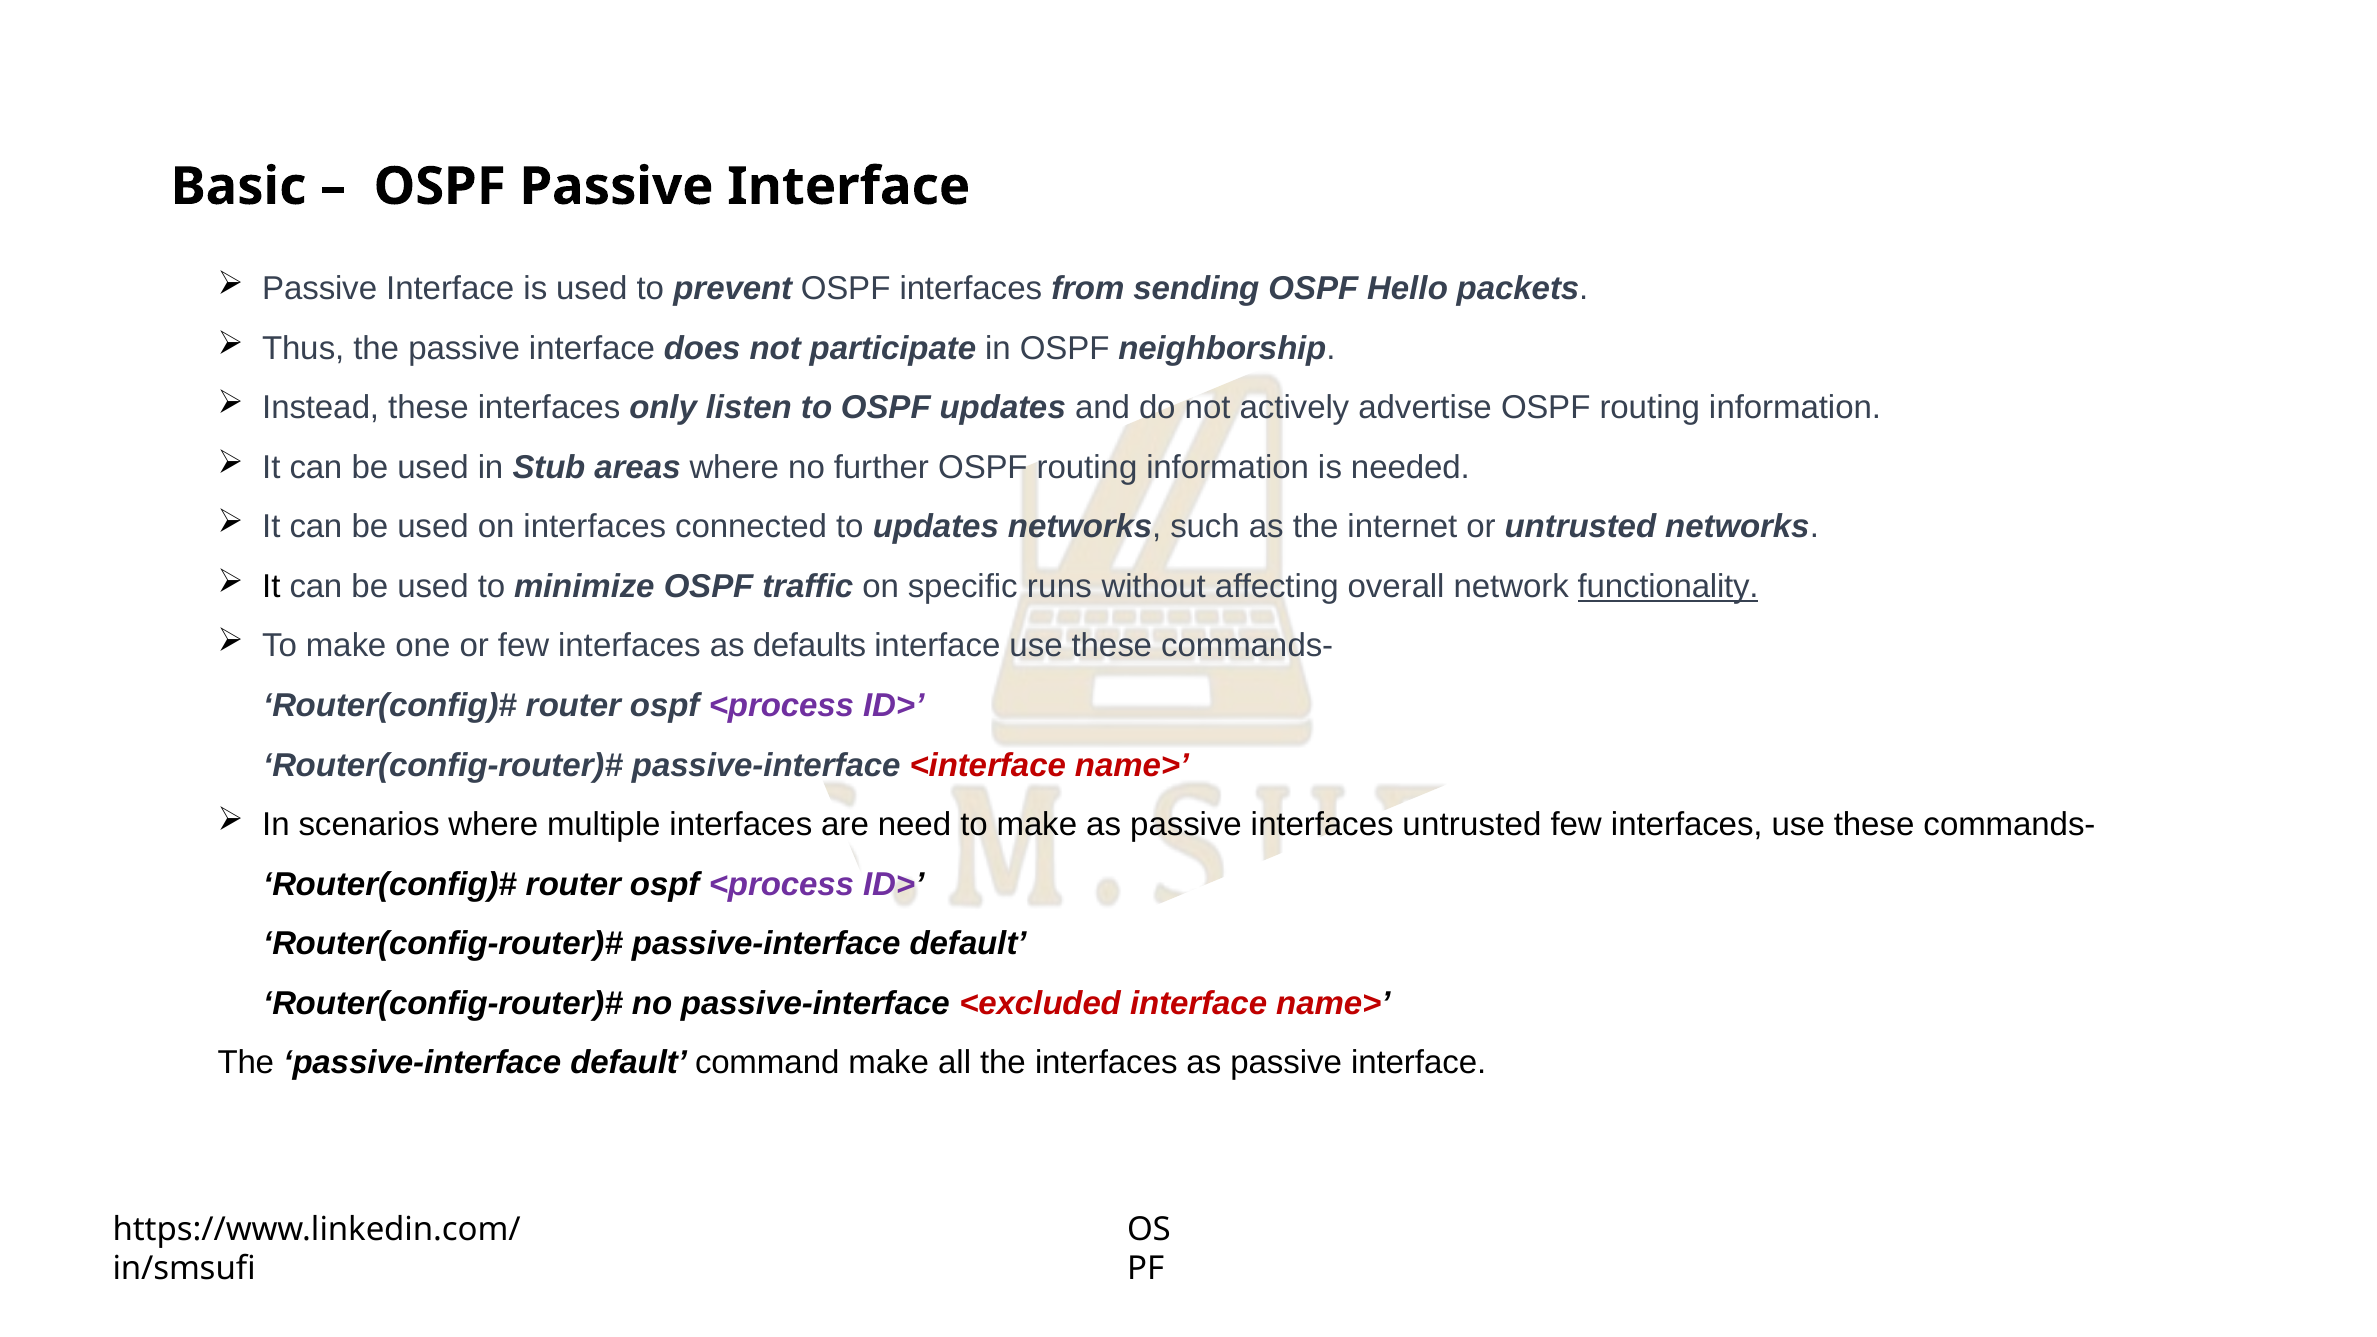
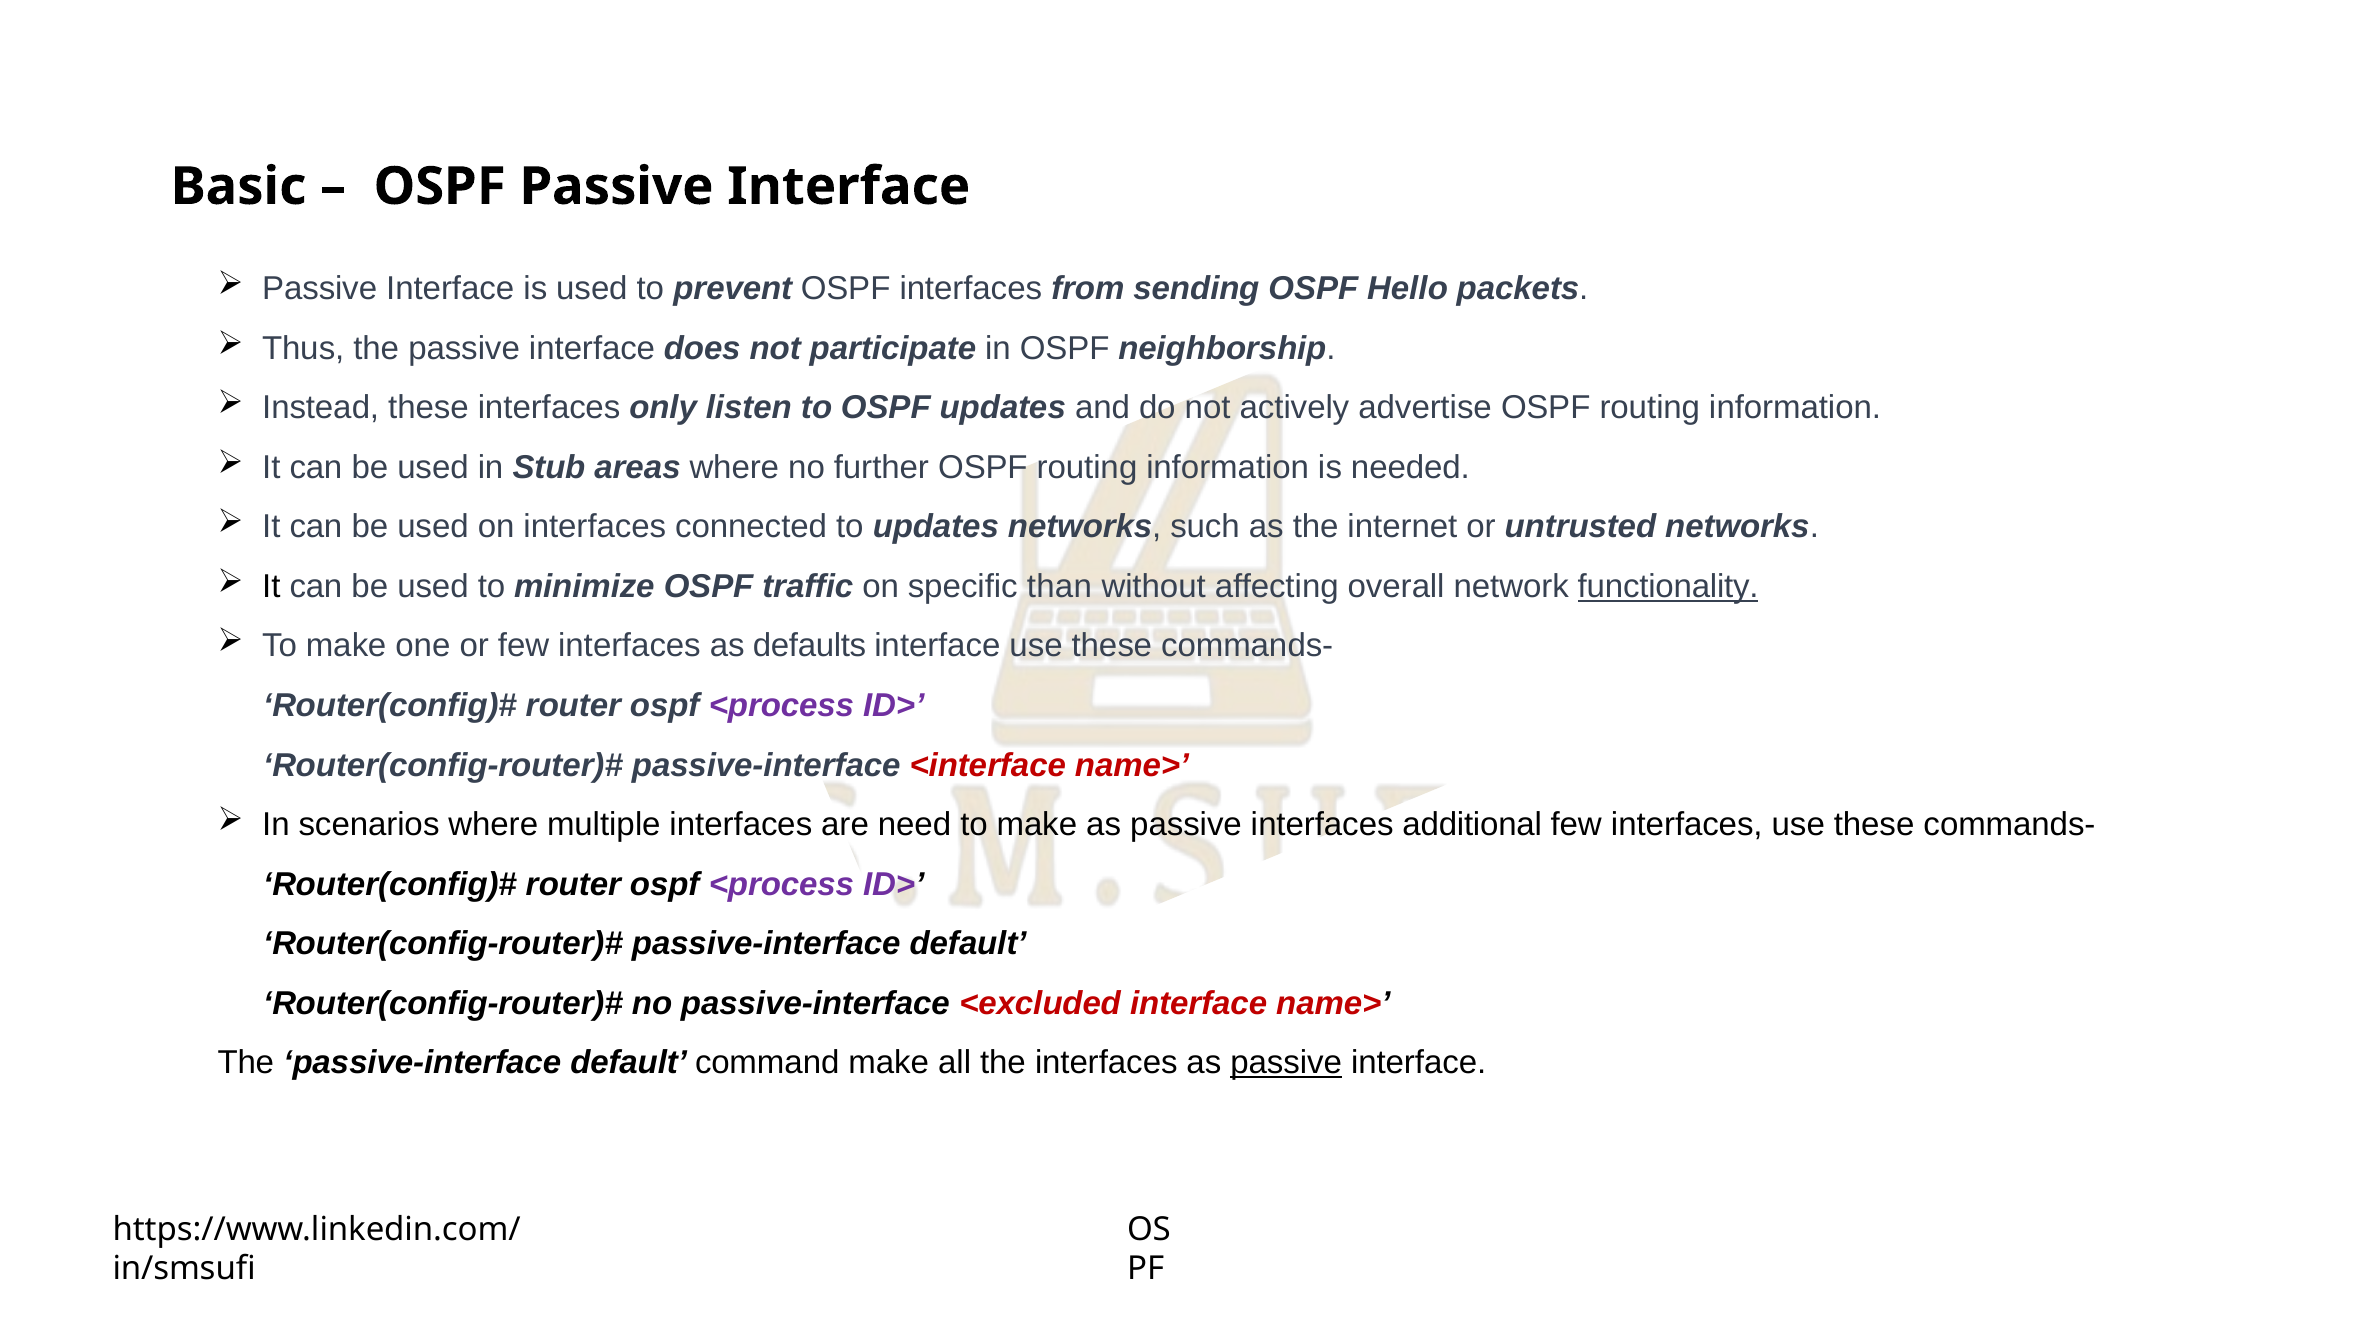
runs: runs -> than (1059, 587)
interfaces untrusted: untrusted -> additional (1472, 825)
passive underline: none -> present (1286, 1063)
